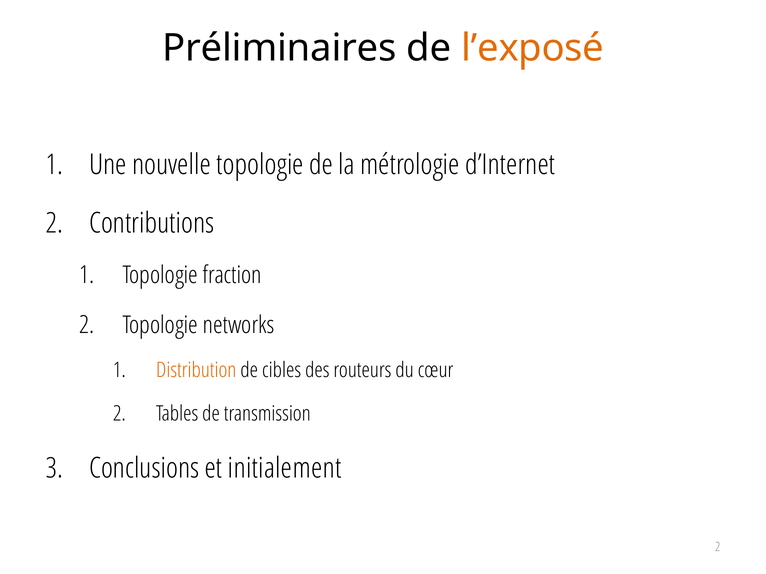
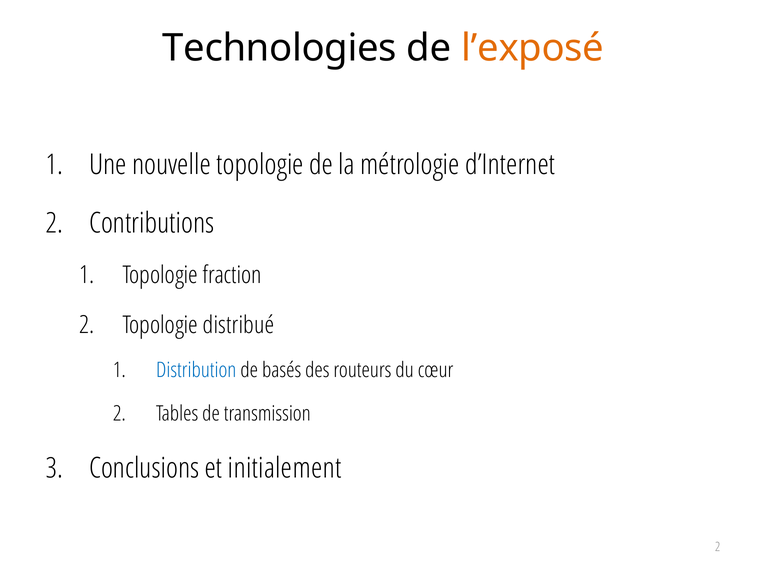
Préliminaires: Préliminaires -> Technologies (280, 48)
networks: networks -> distribué (239, 326)
Distribution colour: orange -> blue (196, 371)
cibles: cibles -> basés (282, 371)
